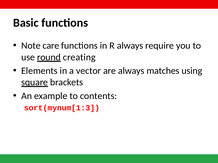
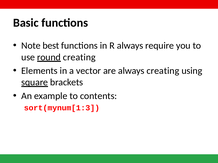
care: care -> best (51, 46)
always matches: matches -> creating (163, 71)
